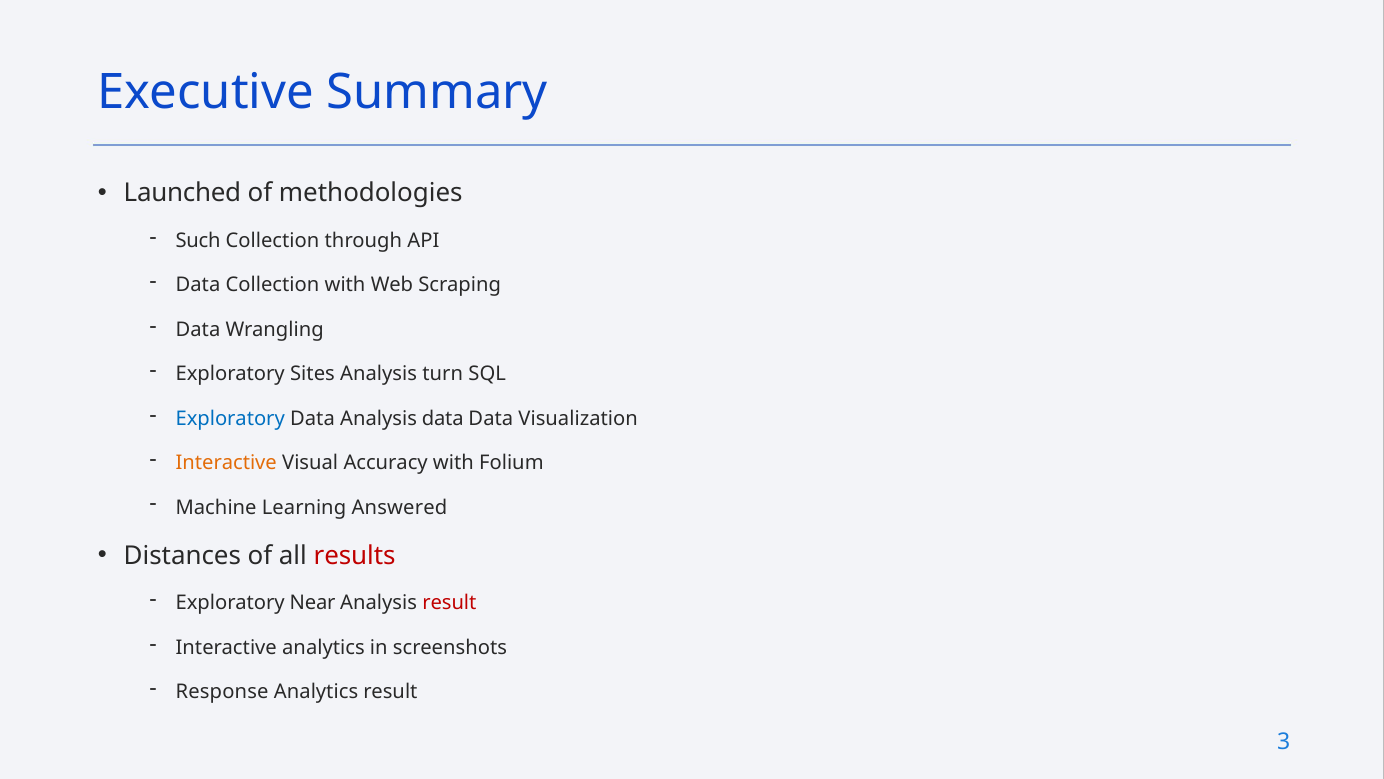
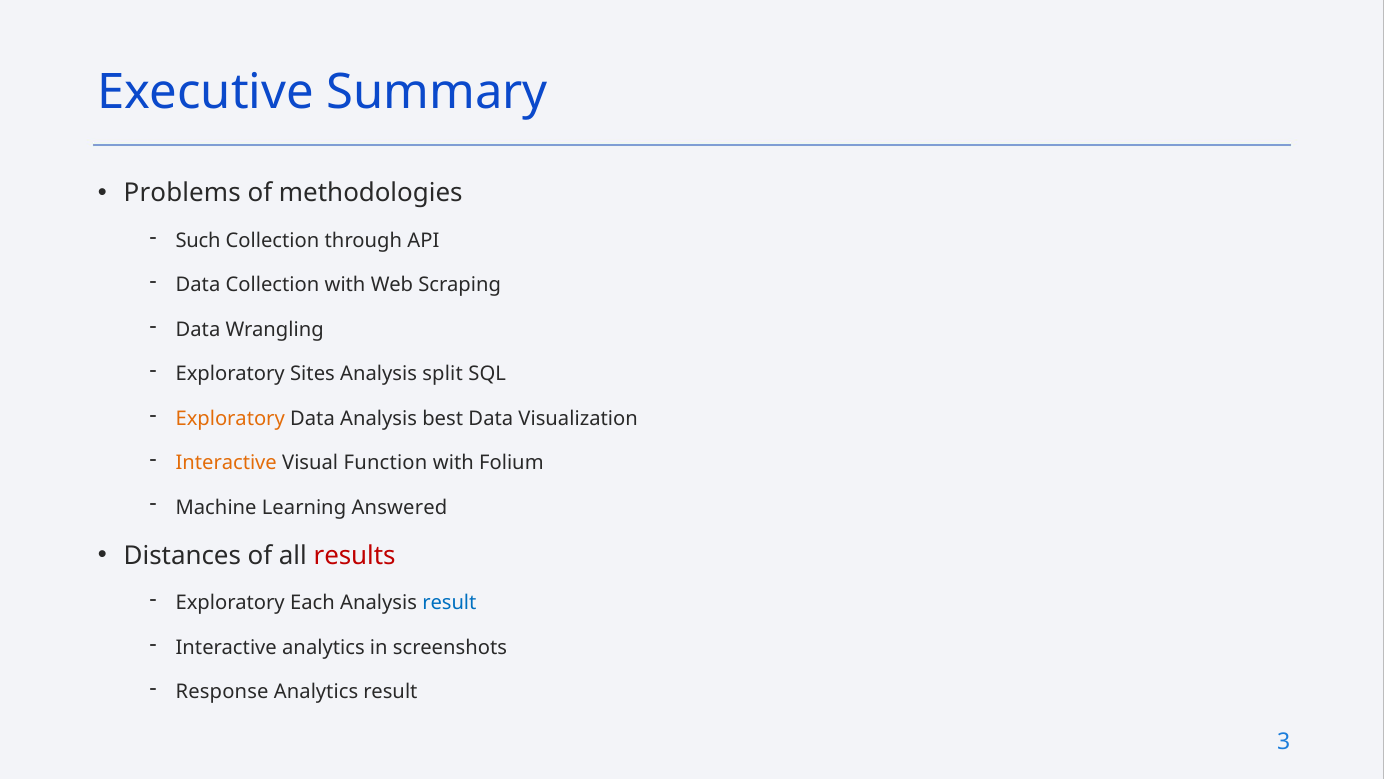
Launched: Launched -> Problems (182, 193)
turn: turn -> split (443, 374)
Exploratory colour: blue -> orange (230, 418)
Analysis data: data -> best (443, 418)
Accuracy: Accuracy -> Function (386, 463)
Near: Near -> Each (312, 603)
result colour: red -> blue (449, 603)
